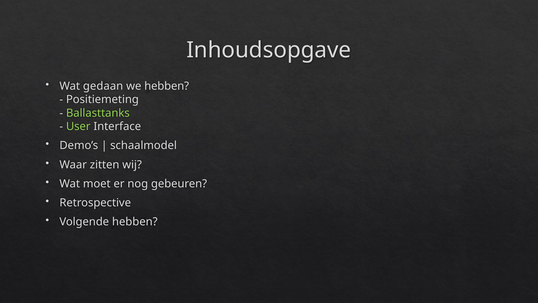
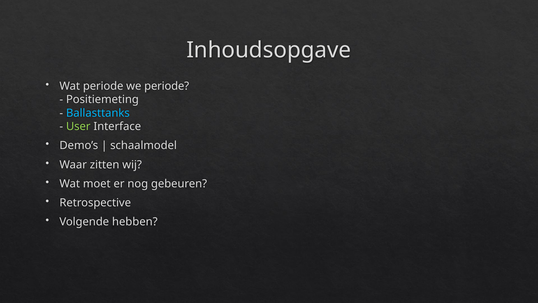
Wat gedaan: gedaan -> periode (103, 86)
we hebben: hebben -> periode (167, 86)
Ballasttanks colour: light green -> light blue (98, 113)
